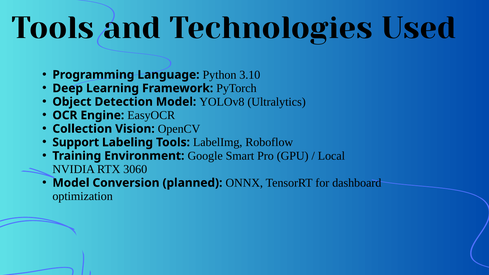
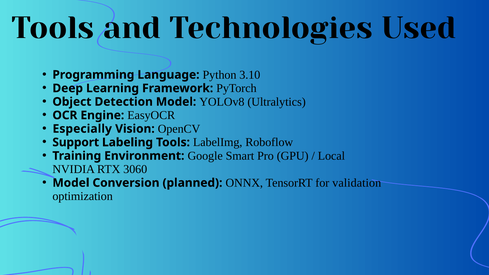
Collection: Collection -> Especially (82, 129)
dashboard: dashboard -> validation (357, 183)
